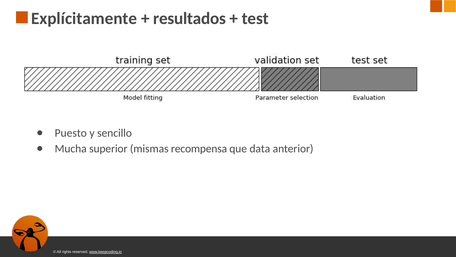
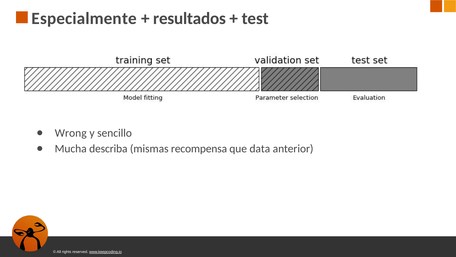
Explícitamente: Explícitamente -> Especialmente (84, 19)
Puesto: Puesto -> Wrong (71, 133)
superior: superior -> describa (108, 148)
